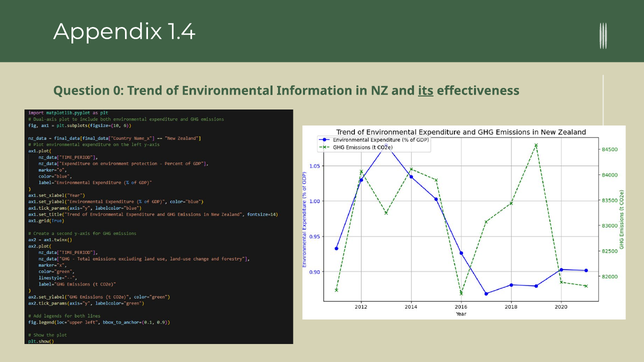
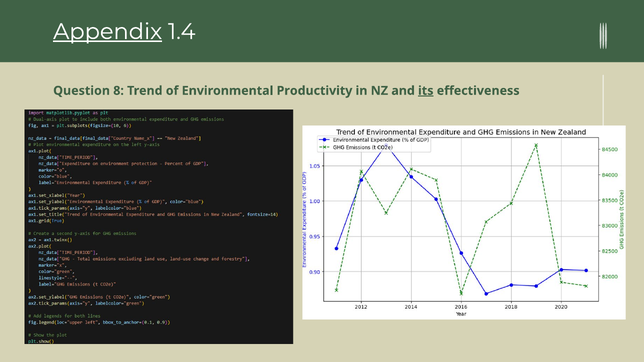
Appendix underline: none -> present (108, 32)
0: 0 -> 8 (119, 91)
Information: Information -> Productivity (314, 91)
